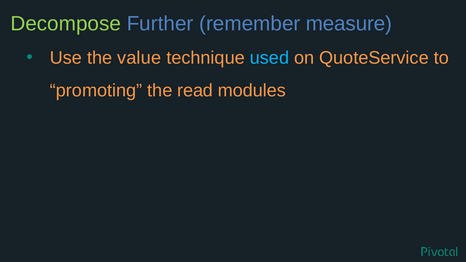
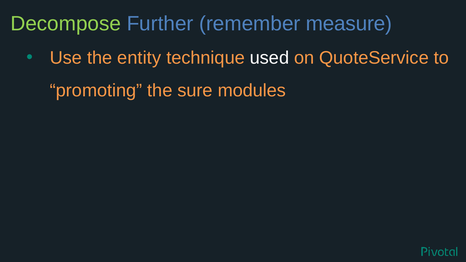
value: value -> entity (139, 58)
used colour: light blue -> white (269, 58)
read: read -> sure (195, 91)
